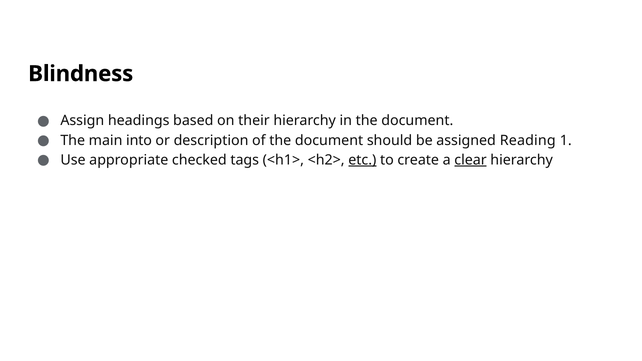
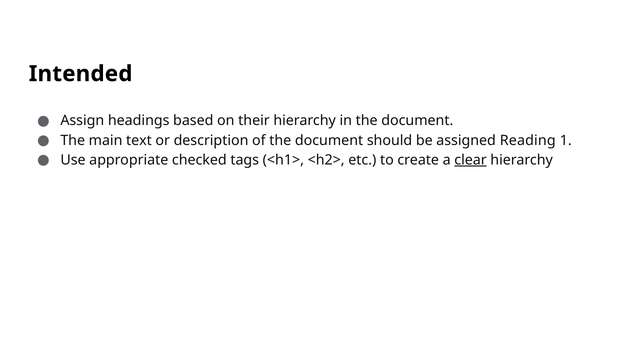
Blindness: Blindness -> Intended (81, 74)
into: into -> text (139, 140)
etc underline: present -> none (362, 160)
